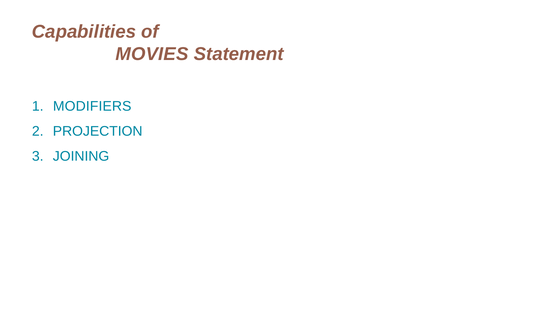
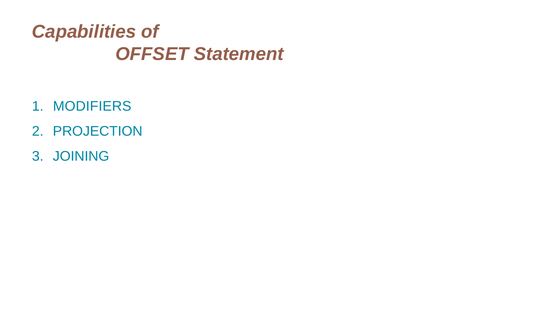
MOVIES: MOVIES -> OFFSET (152, 54)
